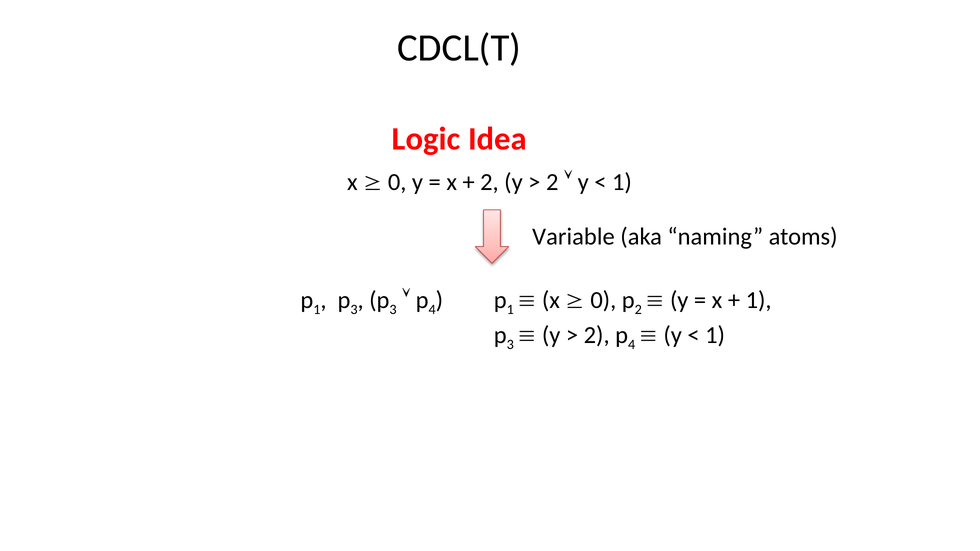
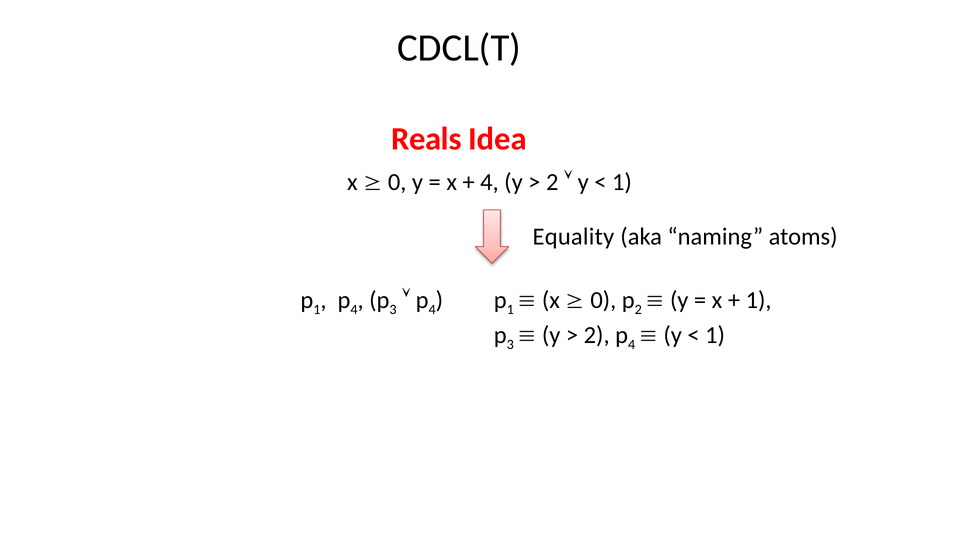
Logic: Logic -> Reals (426, 139)
2: 2 -> 4 (489, 182)
Variable: Variable -> Equality (573, 237)
3: 3 -> 4 (354, 310)
